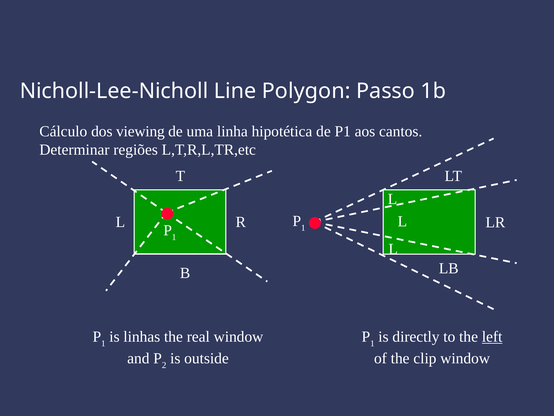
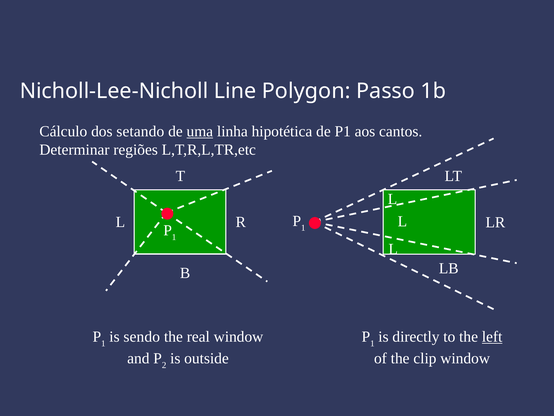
viewing: viewing -> setando (140, 131)
uma underline: none -> present (200, 131)
linhas: linhas -> sendo (142, 336)
